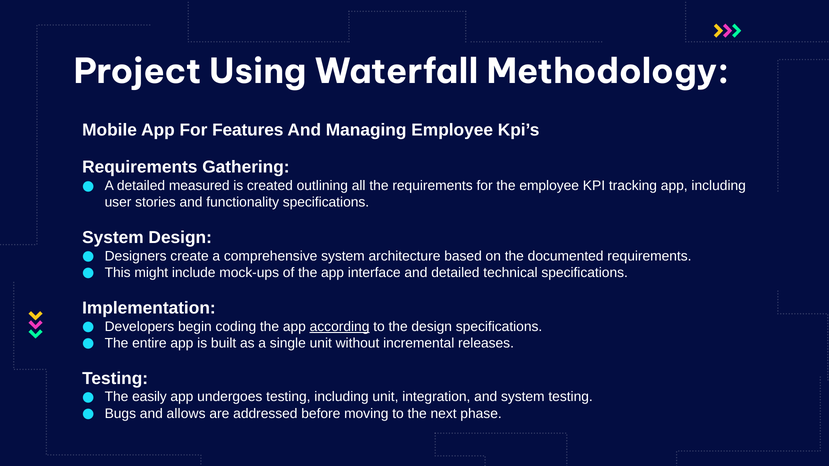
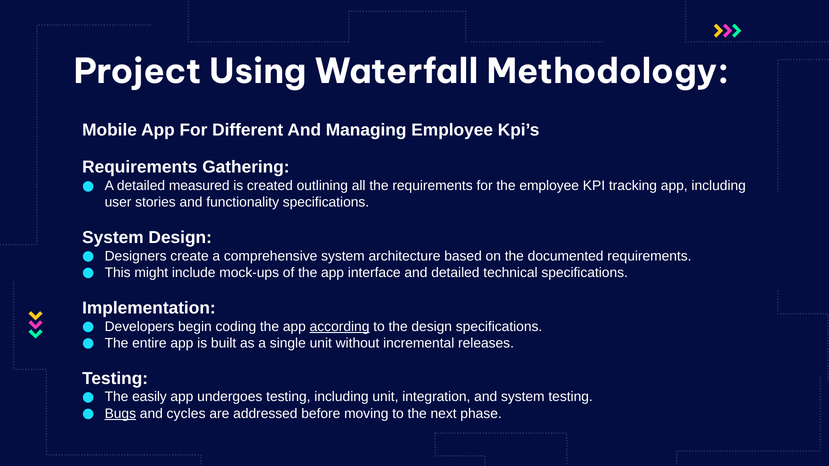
Features: Features -> Different (248, 130)
Bugs underline: none -> present (120, 414)
allows: allows -> cycles (186, 414)
